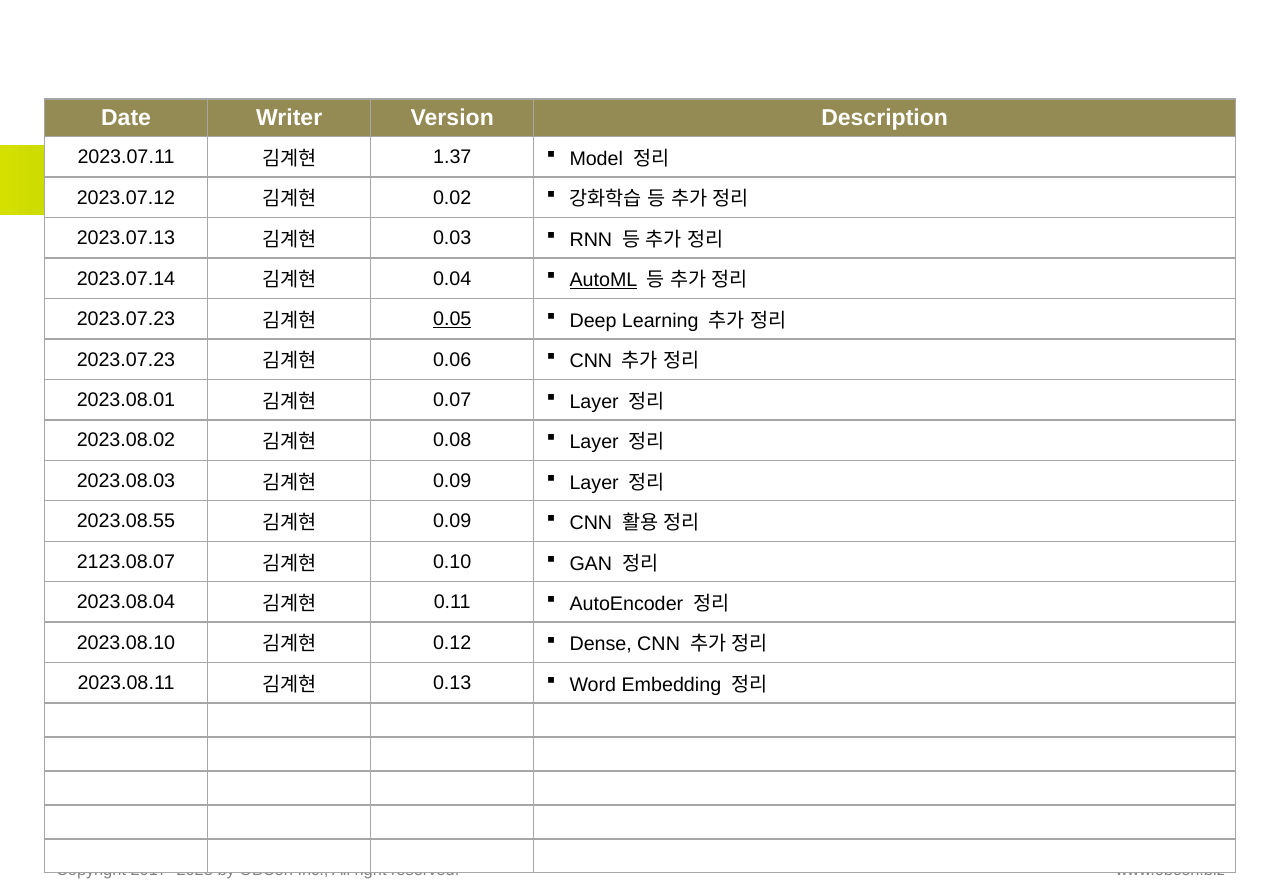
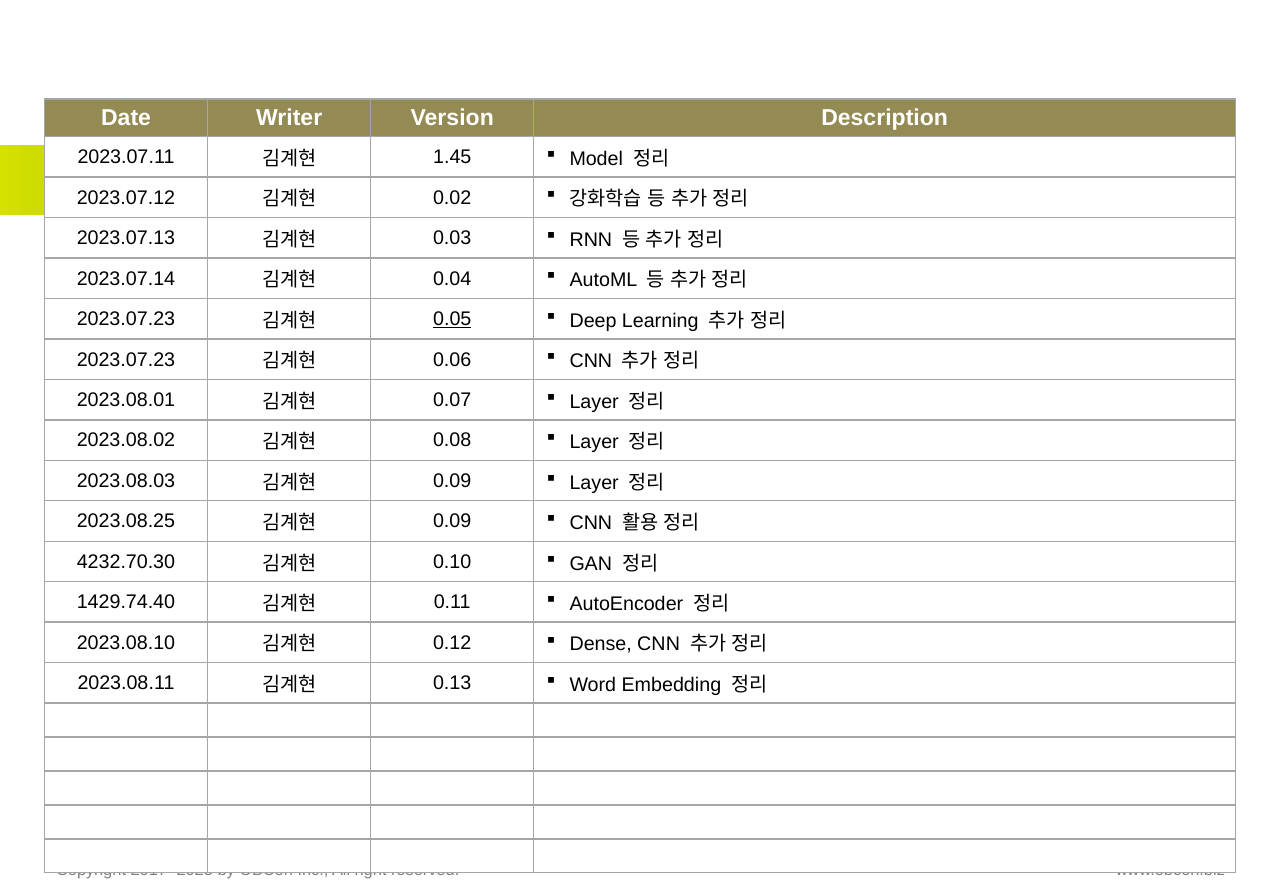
1.37: 1.37 -> 1.45 (452, 157)
AutoML underline: present -> none (603, 280)
2023.08.55: 2023.08.55 -> 2023.08.25 (126, 521)
2123.08.07: 2123.08.07 -> 4232.70.30 (126, 562)
2023.08.04: 2023.08.04 -> 1429.74.40 (126, 602)
